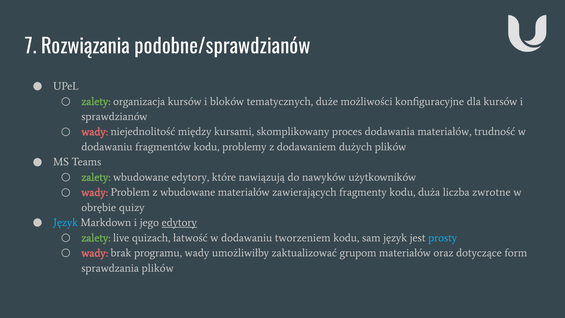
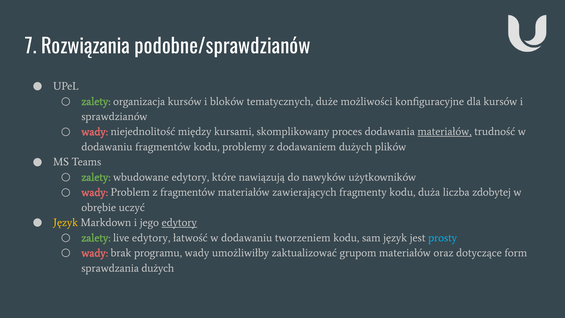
materiałów underline: none -> present (445, 132)
z wbudowane: wbudowane -> fragmentów (188, 192)
zwrotne: zwrotne -> zdobytej (492, 192)
quizy: quizy -> uczyć (132, 207)
Język colour: light blue -> yellow (66, 223)
live quizach: quizach -> edytory (151, 238)
sprawdzania plików: plików -> dużych (158, 268)
